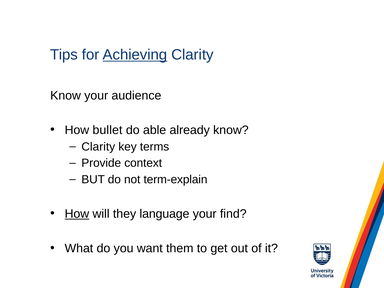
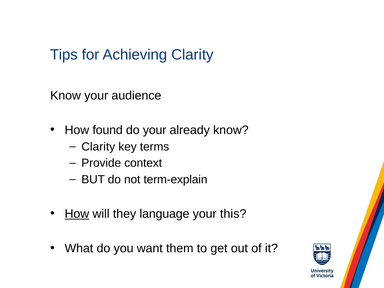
Achieving underline: present -> none (135, 55)
bullet: bullet -> found (108, 130)
do able: able -> your (155, 130)
find: find -> this (233, 214)
